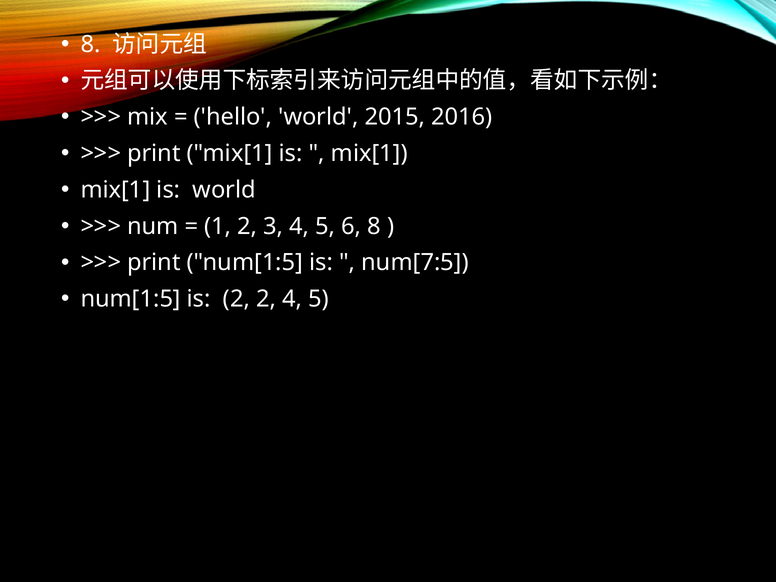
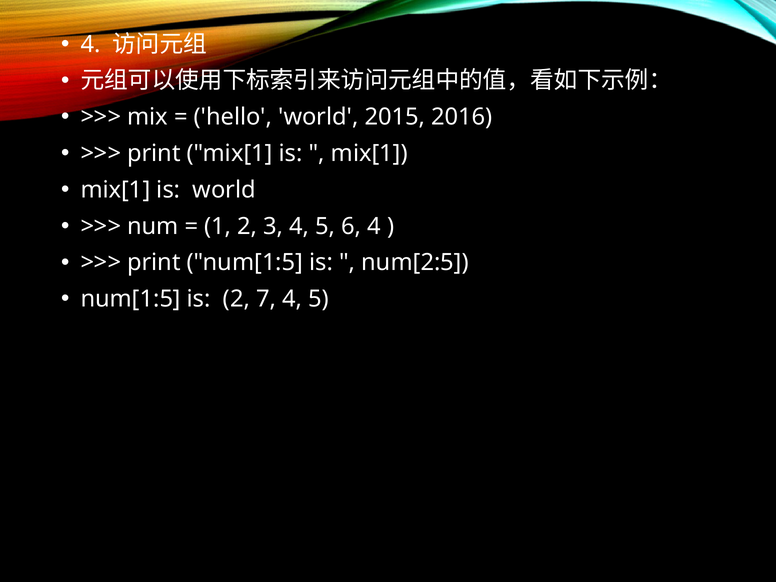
8: 8 -> 4 (90, 44)
6 8: 8 -> 4 (374, 226)
num[7:5: num[7:5 -> num[2:5 (415, 263)
2 2: 2 -> 7 (266, 299)
